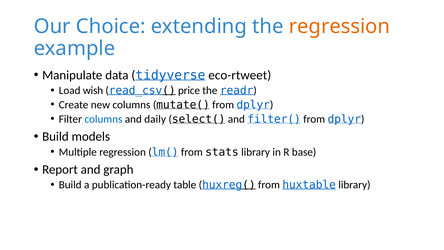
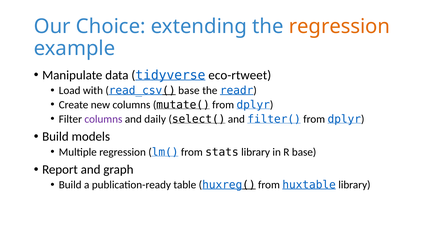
wish: wish -> with (93, 90)
read_csv( price: price -> base (189, 90)
columns colour: blue -> purple (103, 119)
